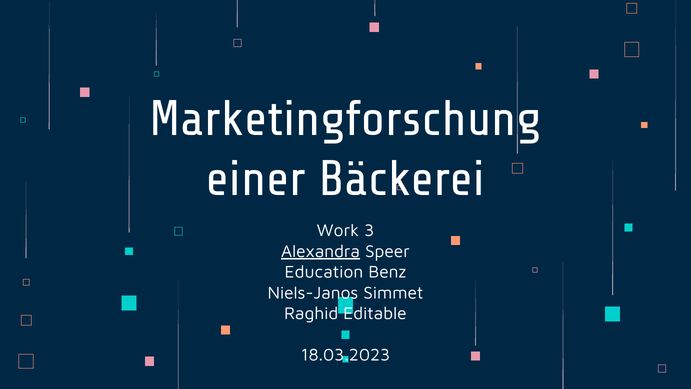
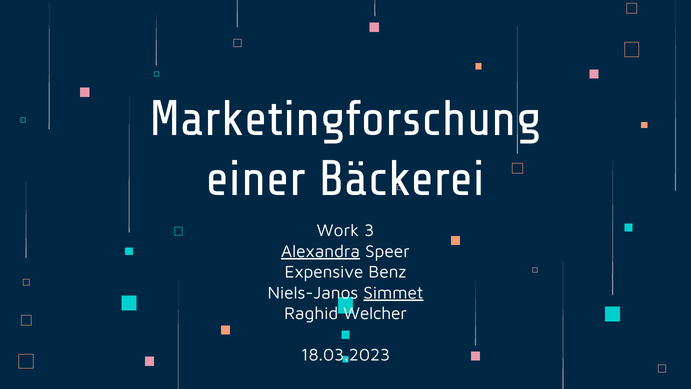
Education: Education -> Expensive (324, 272)
Simmet underline: none -> present (393, 293)
Editable: Editable -> Welcher (375, 313)
